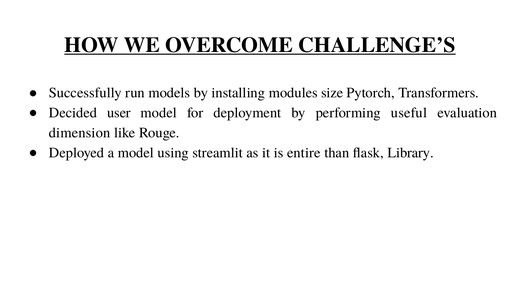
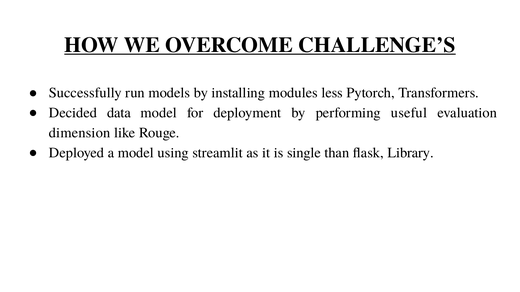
size: size -> less (332, 93)
user: user -> data (119, 113)
entire: entire -> single (304, 153)
